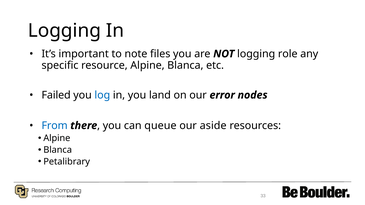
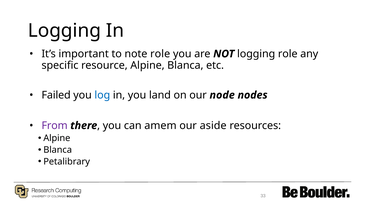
note files: files -> role (160, 54)
error: error -> node (222, 95)
From colour: blue -> purple (55, 126)
queue: queue -> amem (160, 126)
